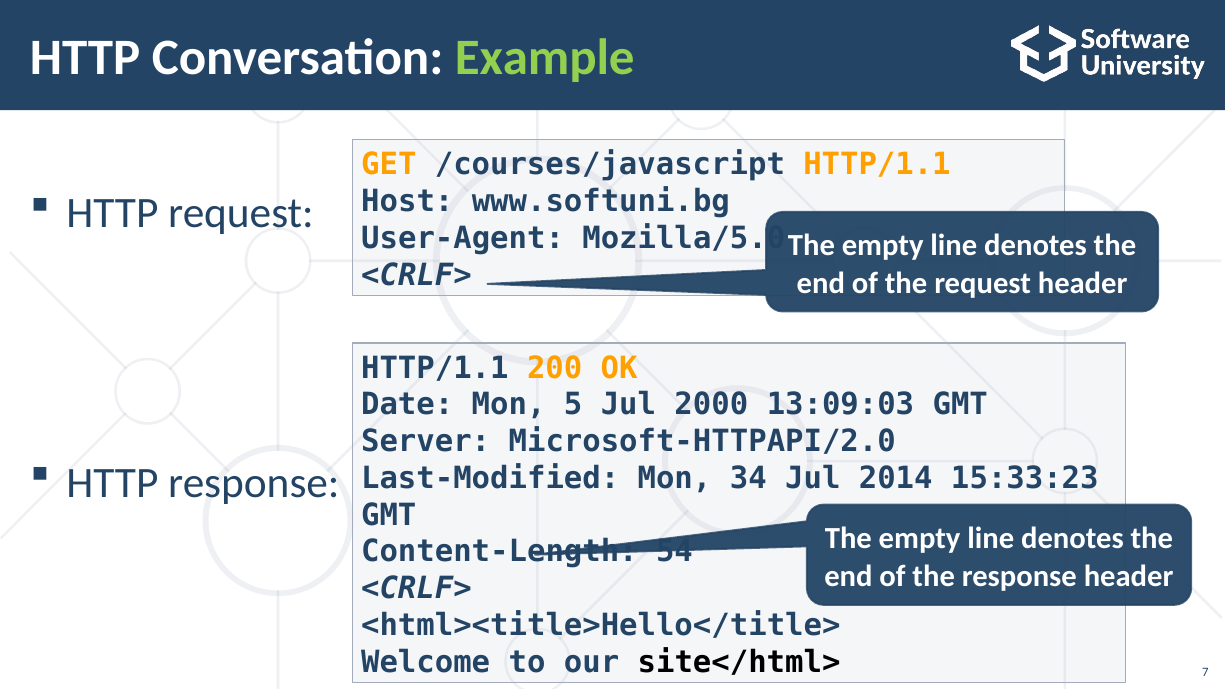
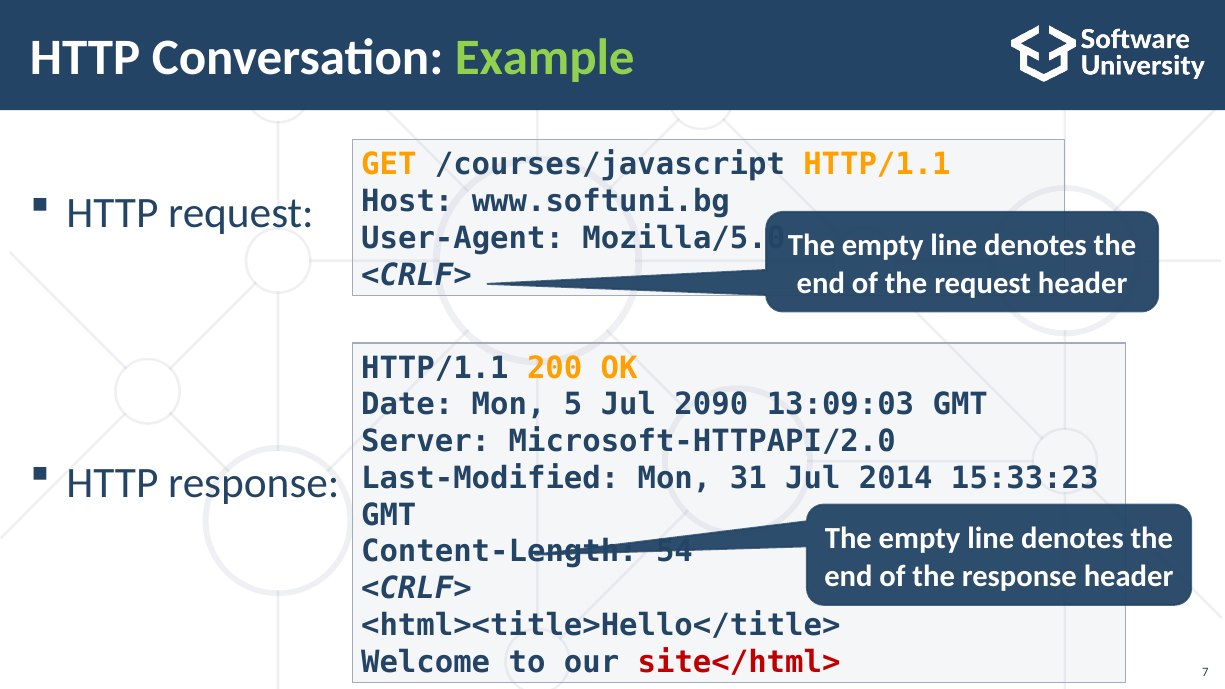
2000: 2000 -> 2090 (711, 405)
34: 34 -> 31 (748, 478)
site</html> colour: black -> red (739, 662)
